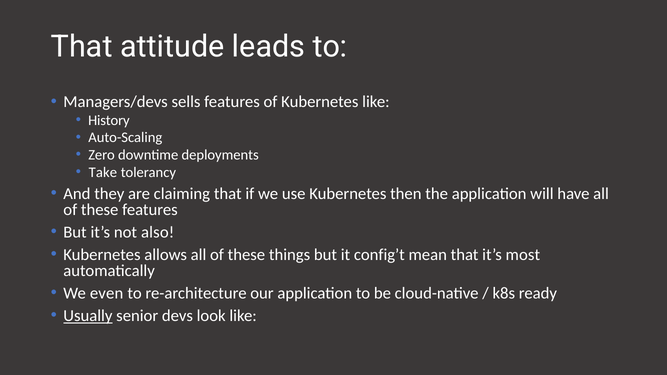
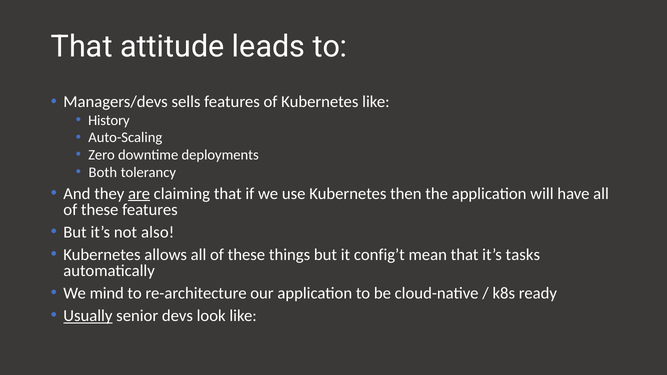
Take: Take -> Both (103, 172)
are underline: none -> present (139, 194)
most: most -> tasks (523, 255)
even: even -> mind (107, 293)
